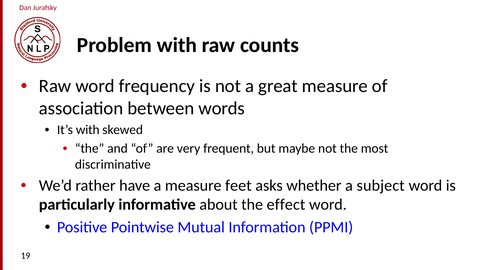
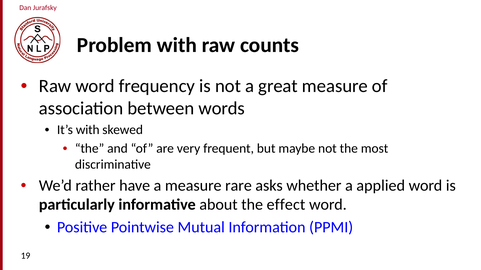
feet: feet -> rare (238, 186)
subject: subject -> applied (381, 186)
